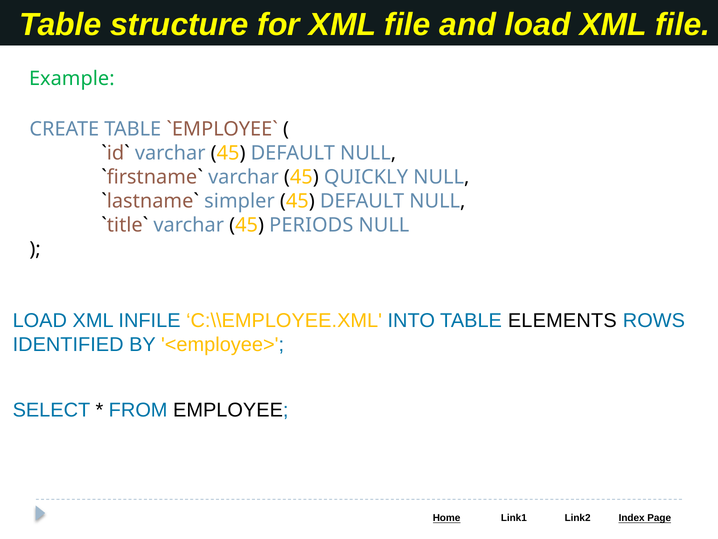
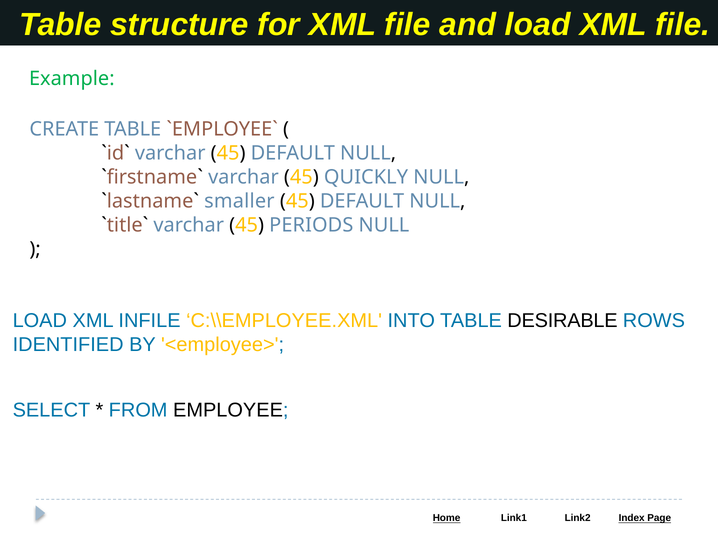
simpler: simpler -> smaller (239, 201)
ELEMENTS: ELEMENTS -> DESIRABLE (563, 320)
